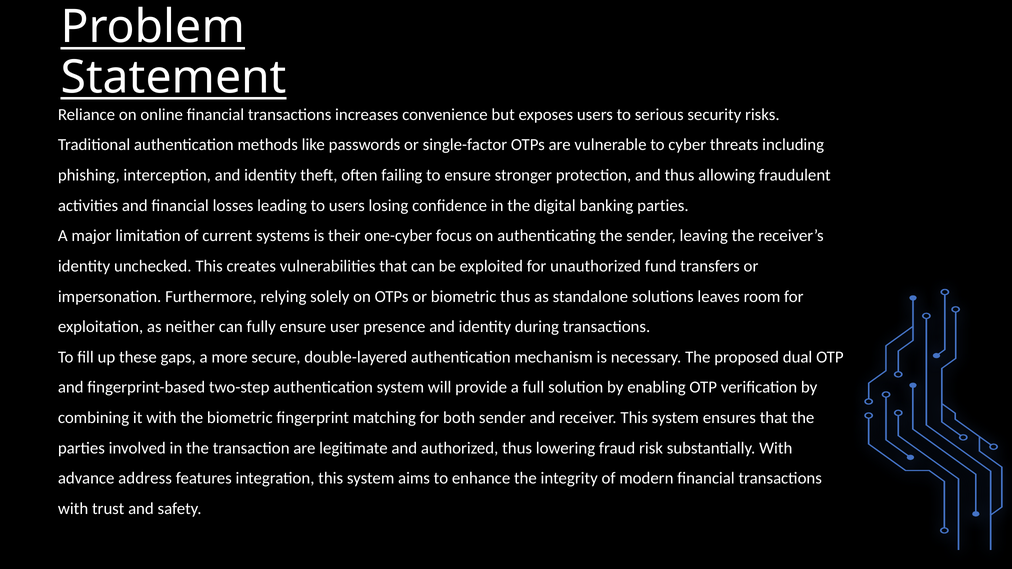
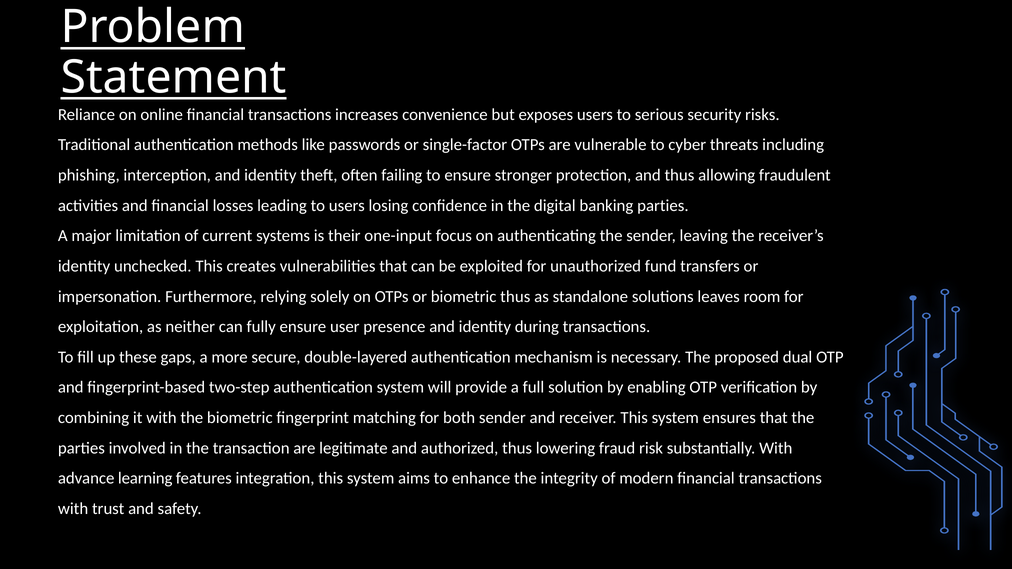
one-cyber: one-cyber -> one-input (398, 236)
address: address -> learning (145, 479)
